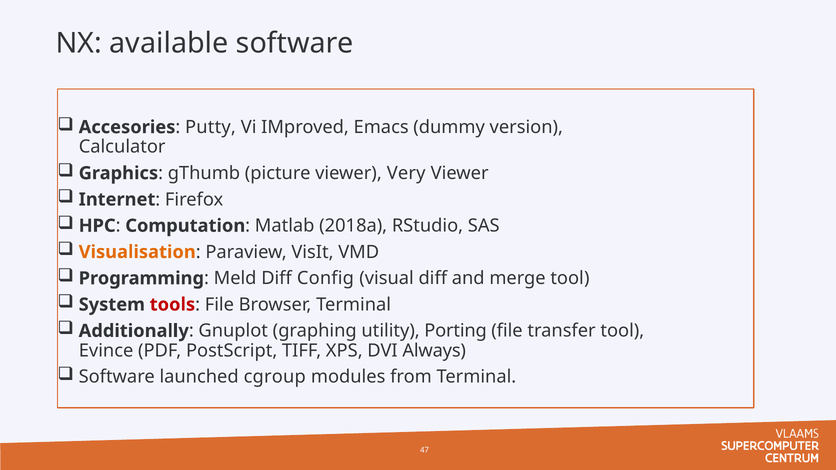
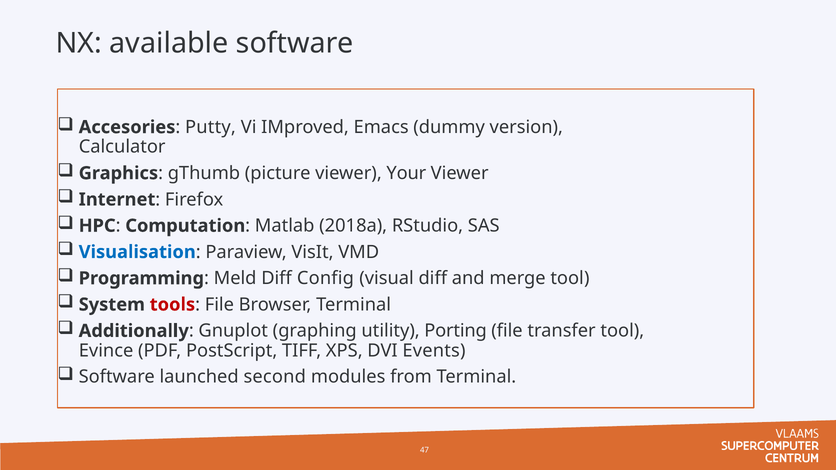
Very: Very -> Your (406, 173)
Visualisation colour: orange -> blue (137, 252)
Always: Always -> Events (434, 351)
cgroup: cgroup -> second (275, 377)
